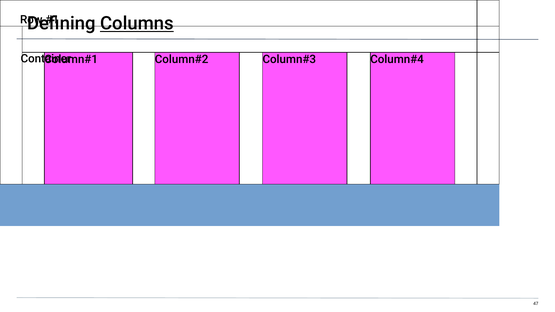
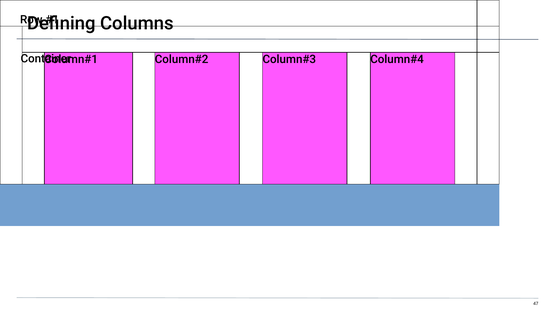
Columns underline: present -> none (137, 23)
